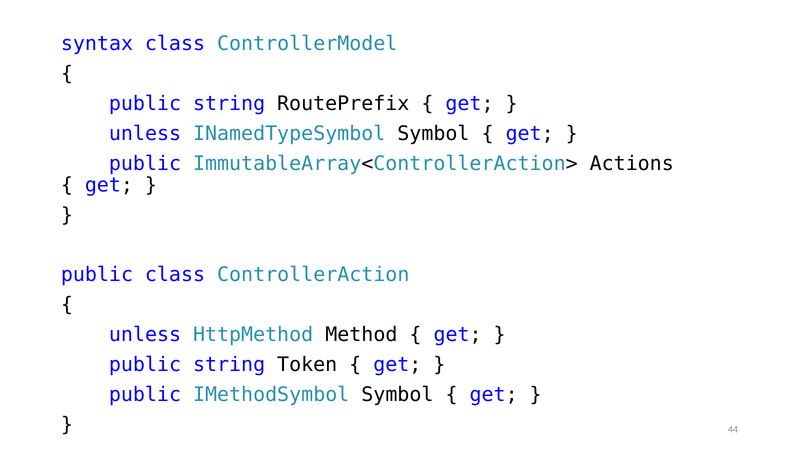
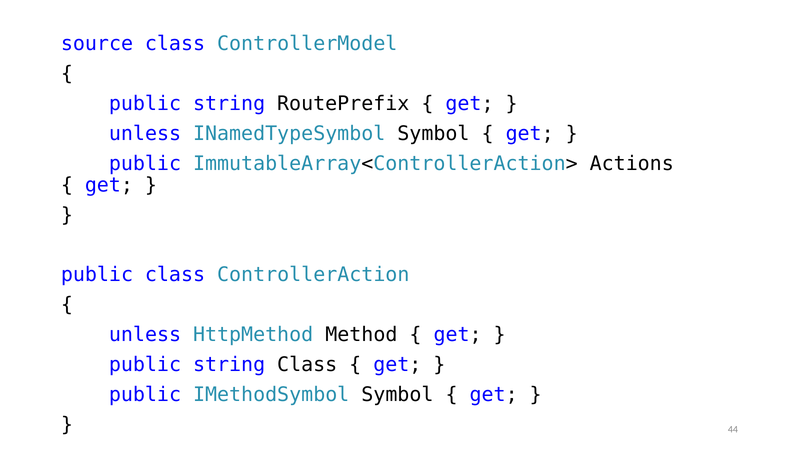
syntax: syntax -> source (97, 44)
string Token: Token -> Class (307, 364)
